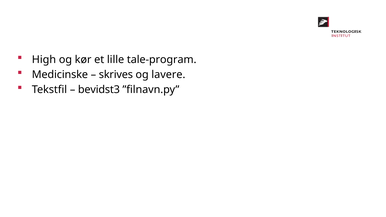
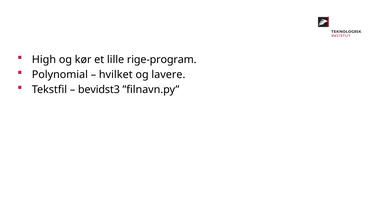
tale-program: tale-program -> rige-program (162, 60)
Medicinske: Medicinske -> Polynomial (60, 75)
skrives: skrives -> hvilket (116, 75)
